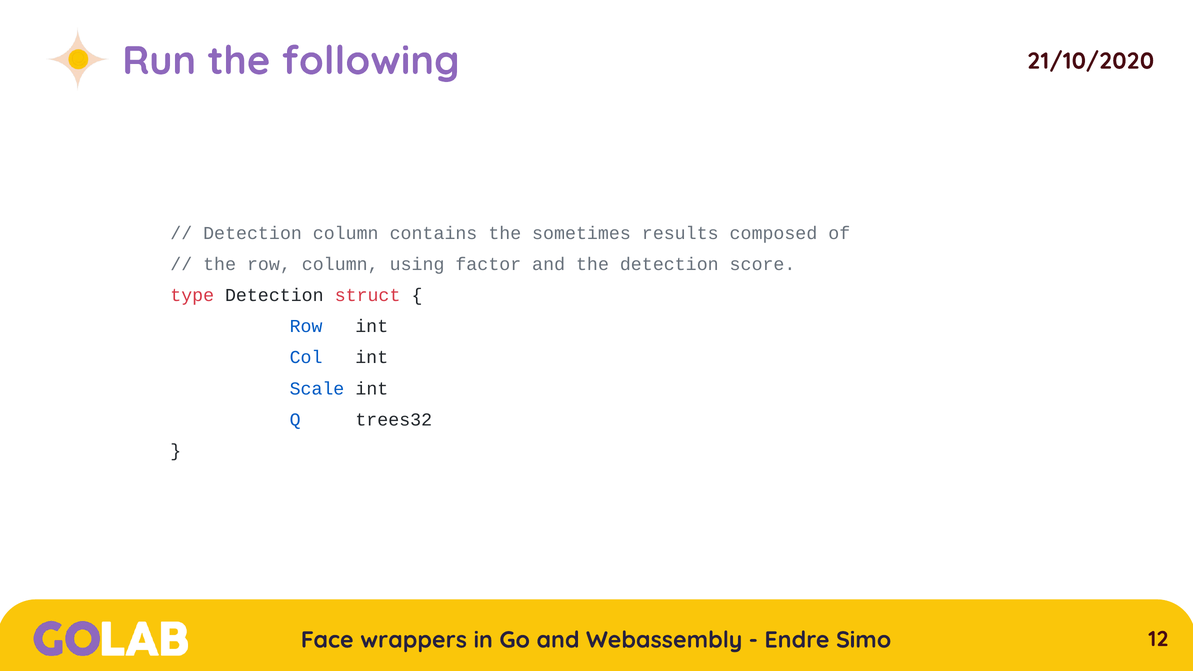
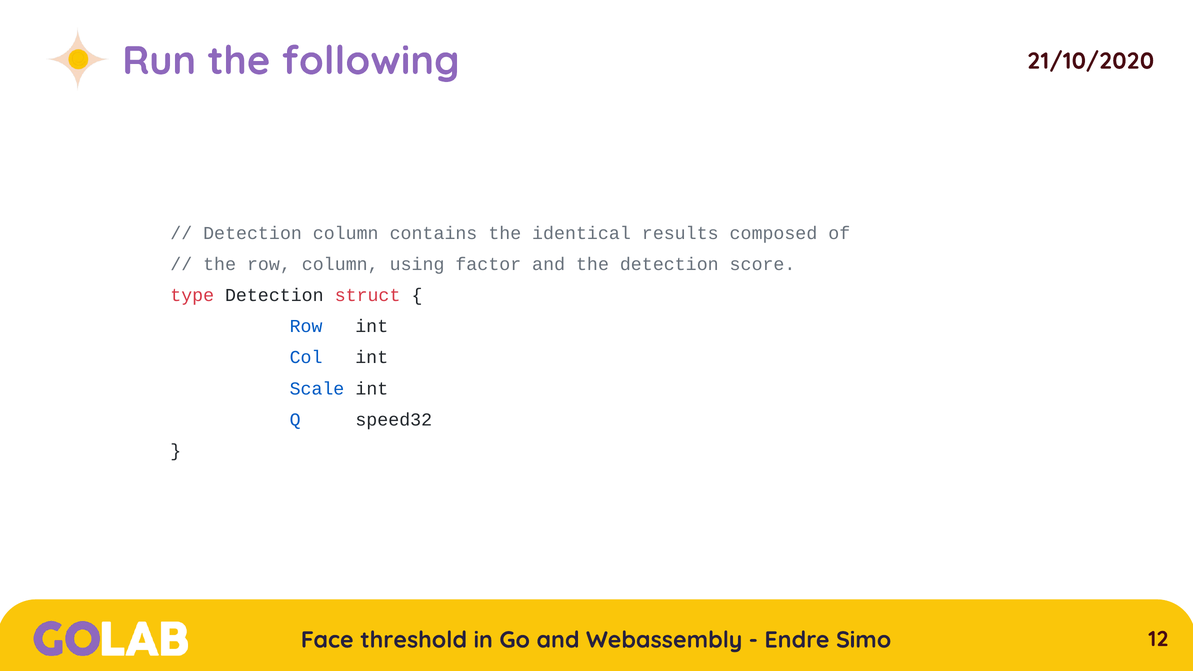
sometimes: sometimes -> identical (581, 233)
trees32: trees32 -> speed32 (394, 420)
wrappers: wrappers -> threshold (414, 640)
